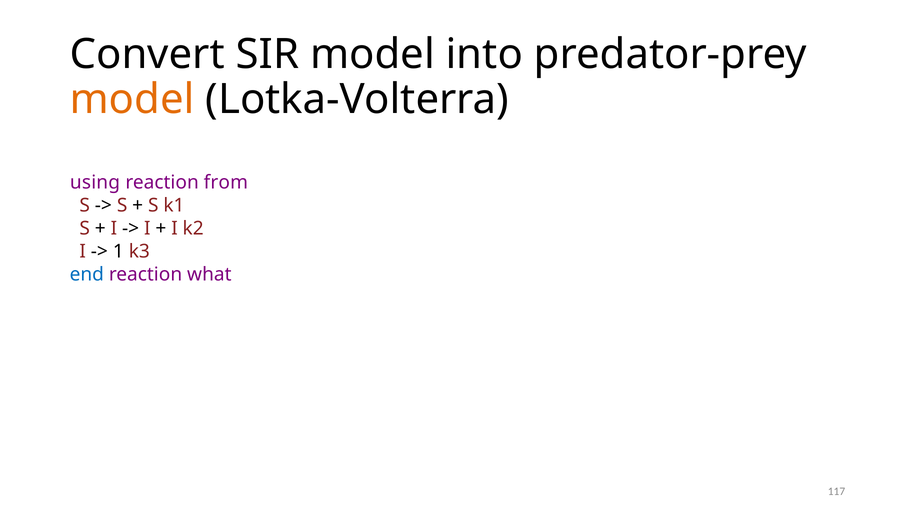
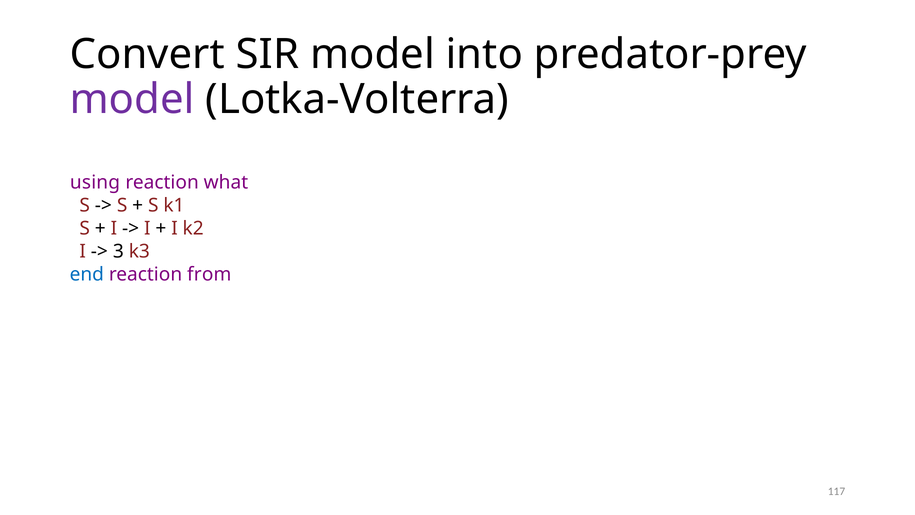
model colour: orange -> purple (132, 100)
from: from -> what (226, 183)
1: 1 -> 3 (118, 251)
what: what -> from (209, 274)
